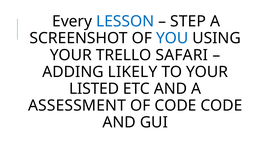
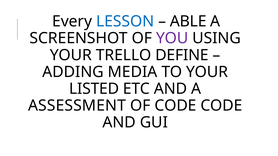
STEP: STEP -> ABLE (188, 21)
YOU colour: blue -> purple (172, 38)
SAFARI: SAFARI -> DEFINE (182, 55)
LIKELY: LIKELY -> MEDIA (133, 72)
